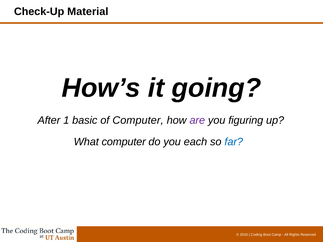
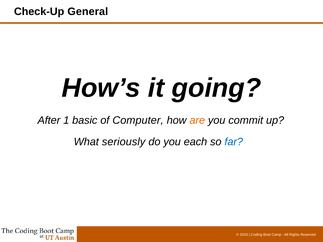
Material: Material -> General (88, 11)
are colour: purple -> orange (197, 121)
figuring: figuring -> commit (246, 121)
What computer: computer -> seriously (124, 142)
